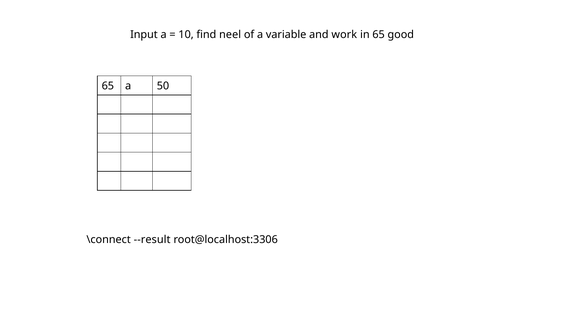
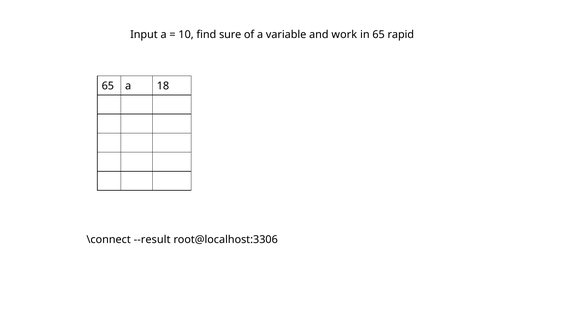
neel: neel -> sure (230, 35)
good: good -> rapid (401, 35)
50: 50 -> 18 (163, 86)
